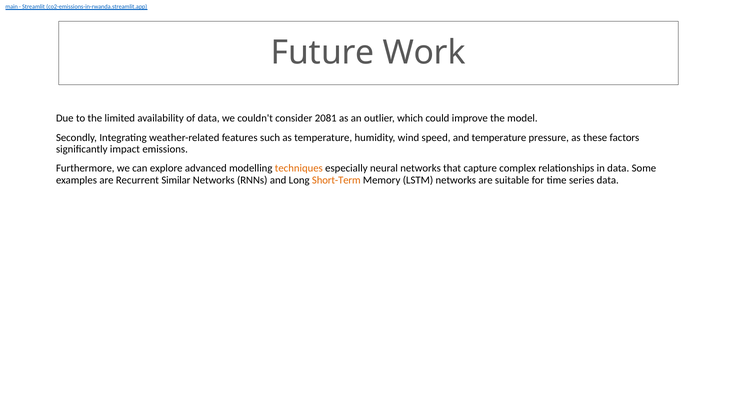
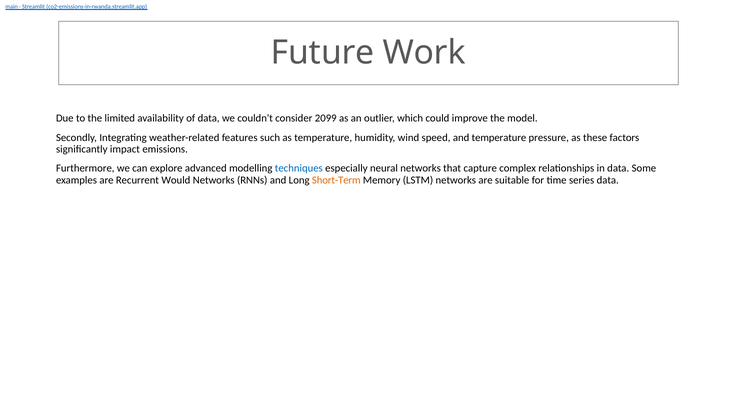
2081: 2081 -> 2099 (326, 119)
techniques colour: orange -> blue (299, 169)
Similar: Similar -> Would (176, 180)
